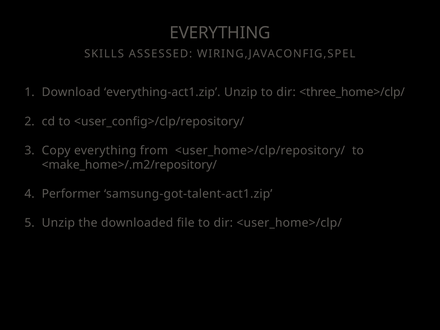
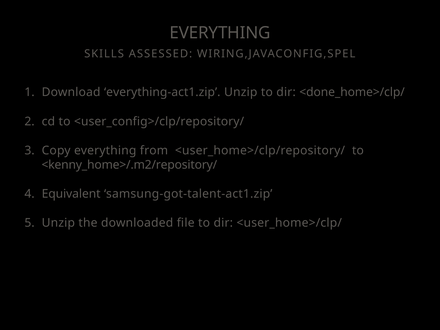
<three_home>/clp/: <three_home>/clp/ -> <done_home>/clp/ (352, 92)
<make_home>/.m2/repository/: <make_home>/.m2/repository/ -> <kenny_home>/.m2/repository/ (129, 165)
Performer: Performer -> Equivalent (71, 194)
